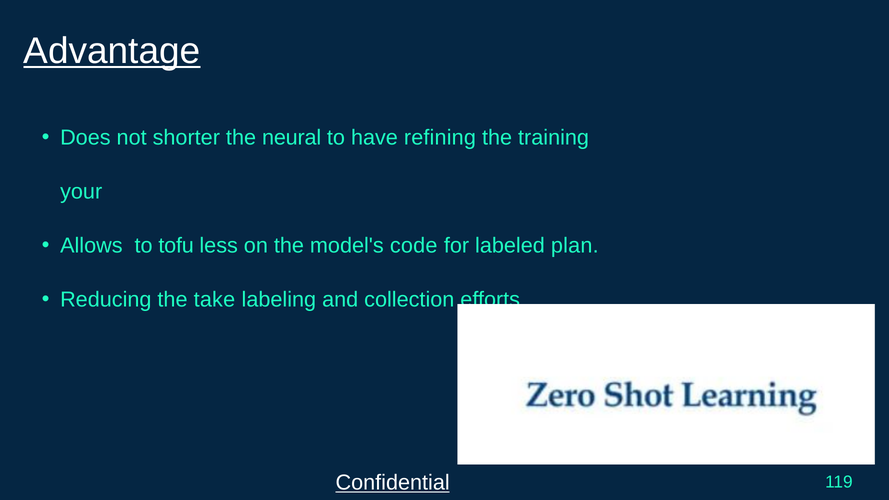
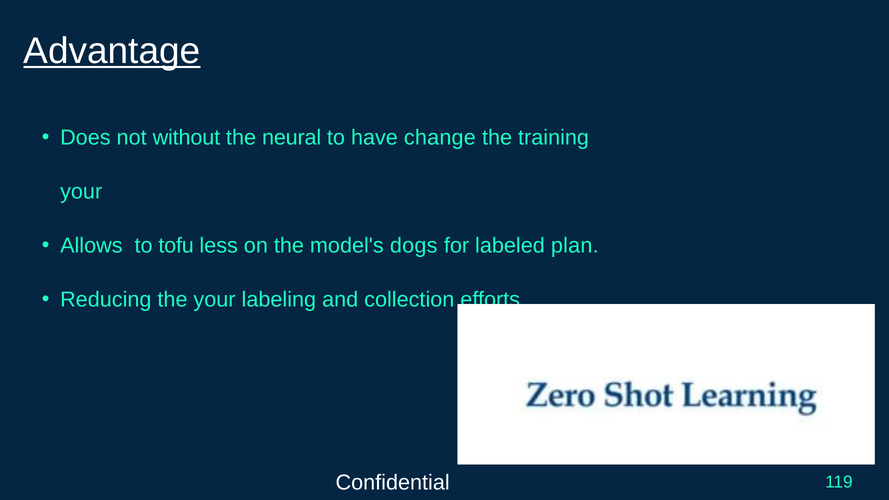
shorter: shorter -> without (186, 138)
refining: refining -> change (440, 138)
code: code -> dogs (414, 246)
the take: take -> your (215, 300)
Confidential underline: present -> none (393, 483)
